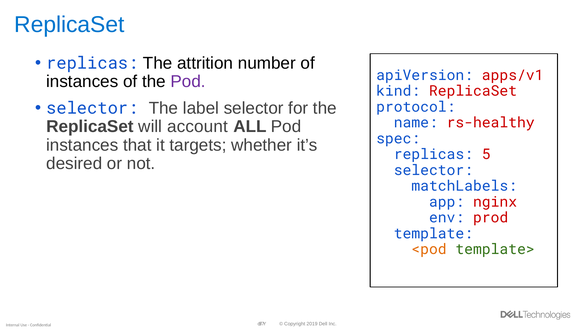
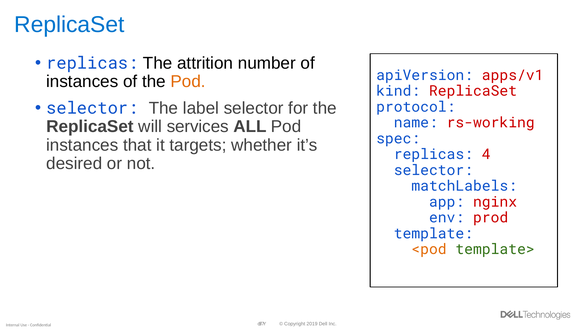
Pod colour: purple -> orange (188, 82)
rs-healthy: rs-healthy -> rs-working (491, 123)
account: account -> services (198, 127)
5: 5 -> 4 (486, 155)
